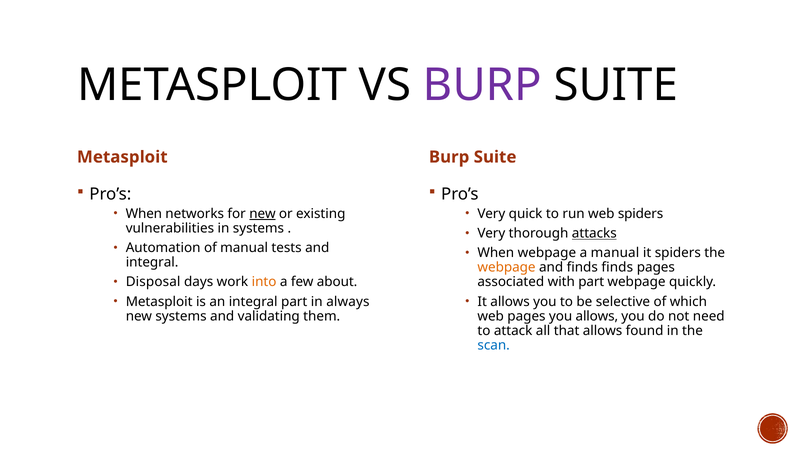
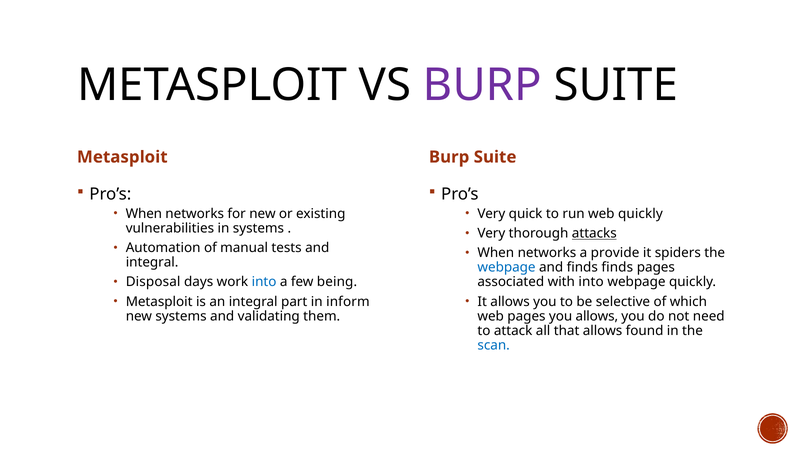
new underline: present -> none (262, 214)
web spiders: spiders -> quickly (640, 214)
webpage: webpage -> networks (547, 253)
a manual: manual -> provide (615, 253)
webpage colour: orange -> blue (507, 268)
into colour: orange -> blue (264, 282)
about: about -> being (337, 282)
with part: part -> into (591, 282)
always: always -> inform (348, 302)
